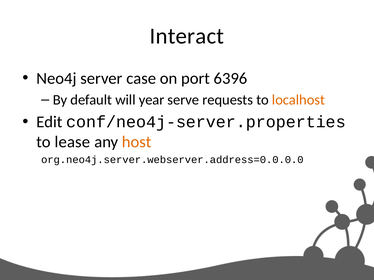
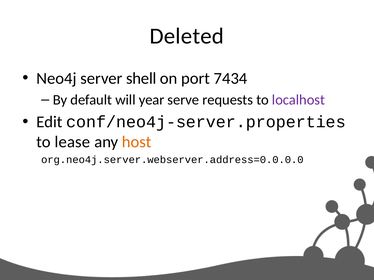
Interact: Interact -> Deleted (187, 36)
case: case -> shell (141, 78)
6396: 6396 -> 7434 (231, 78)
localhost colour: orange -> purple (298, 100)
